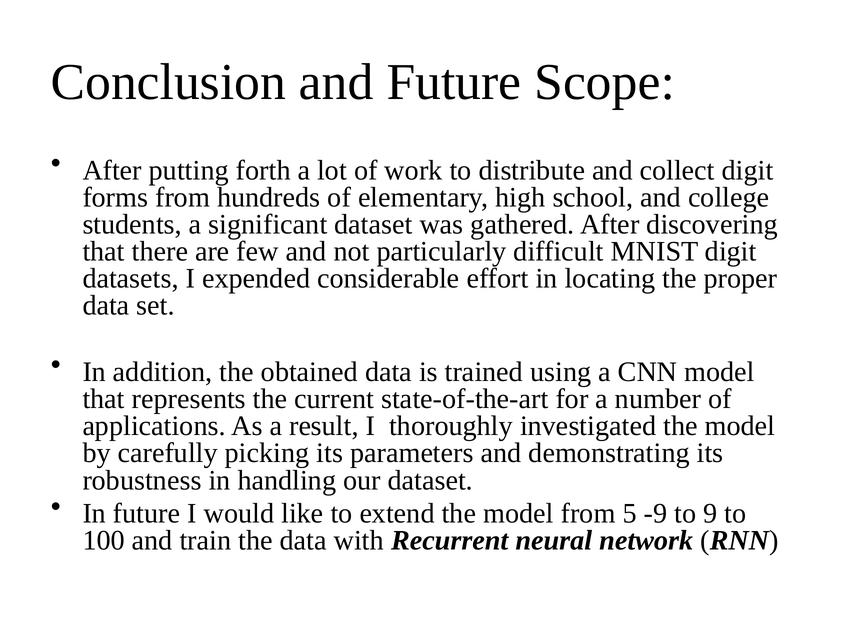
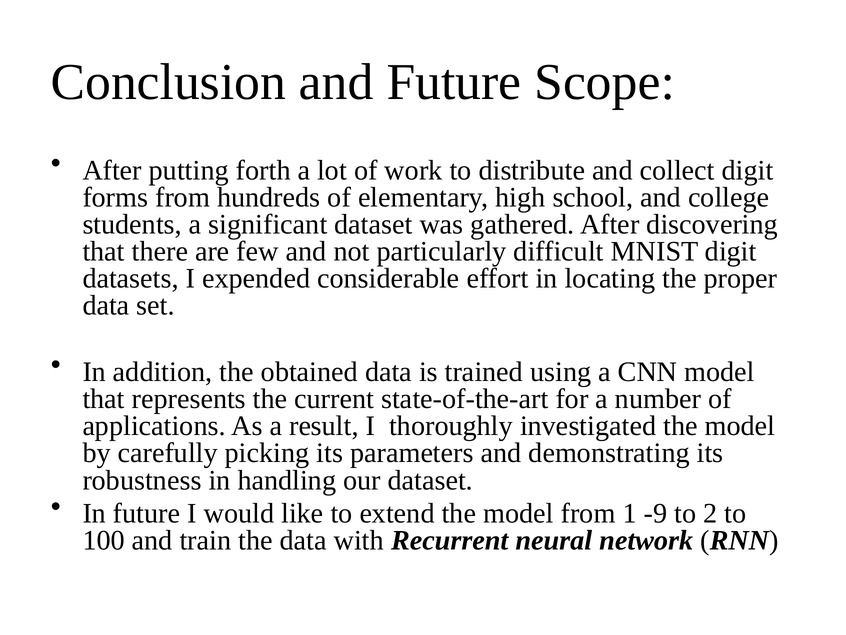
5: 5 -> 1 (630, 513)
9: 9 -> 2 (710, 513)
